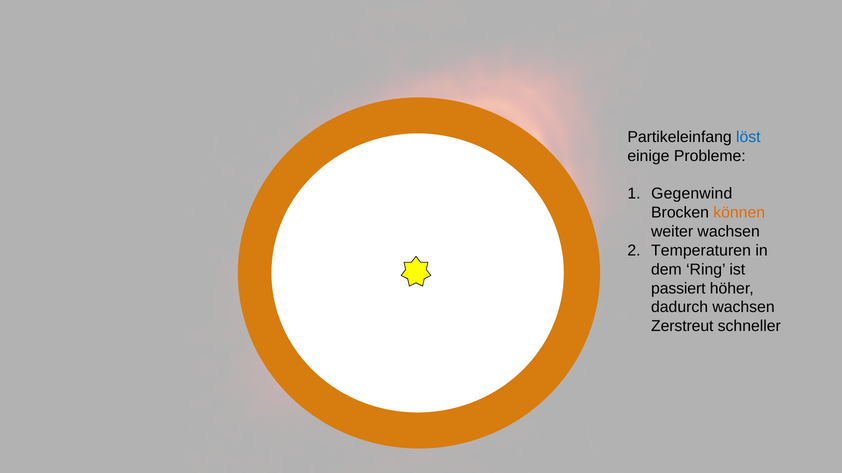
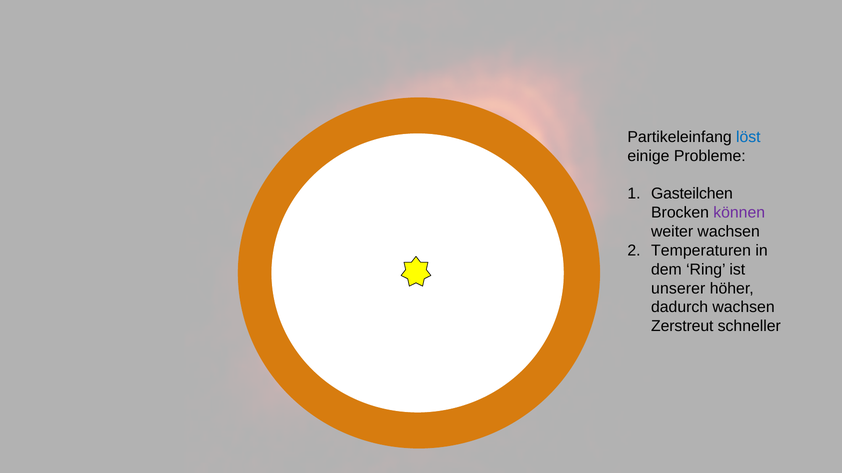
Gegenwind: Gegenwind -> Gasteilchen (692, 194)
können colour: orange -> purple (739, 213)
passiert: passiert -> unserer (678, 289)
